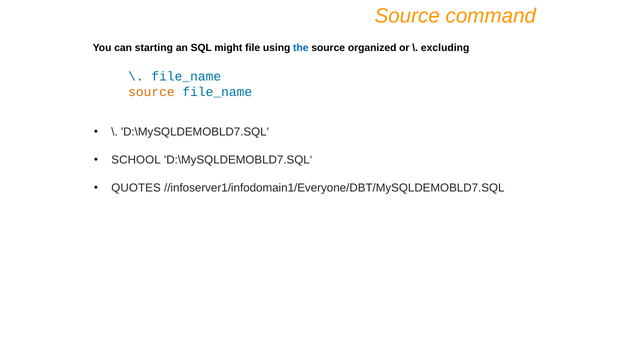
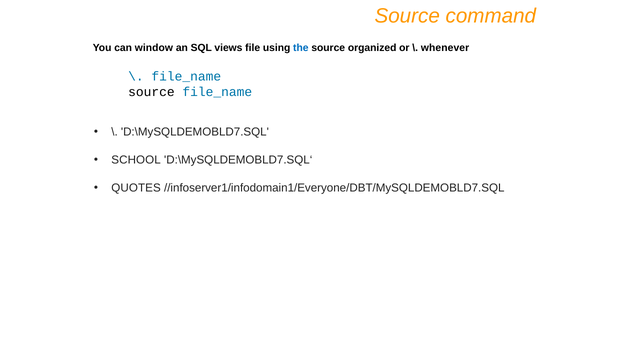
starting: starting -> window (154, 48)
might: might -> views (228, 48)
excluding: excluding -> whenever (445, 48)
source colour: orange -> black (151, 92)
